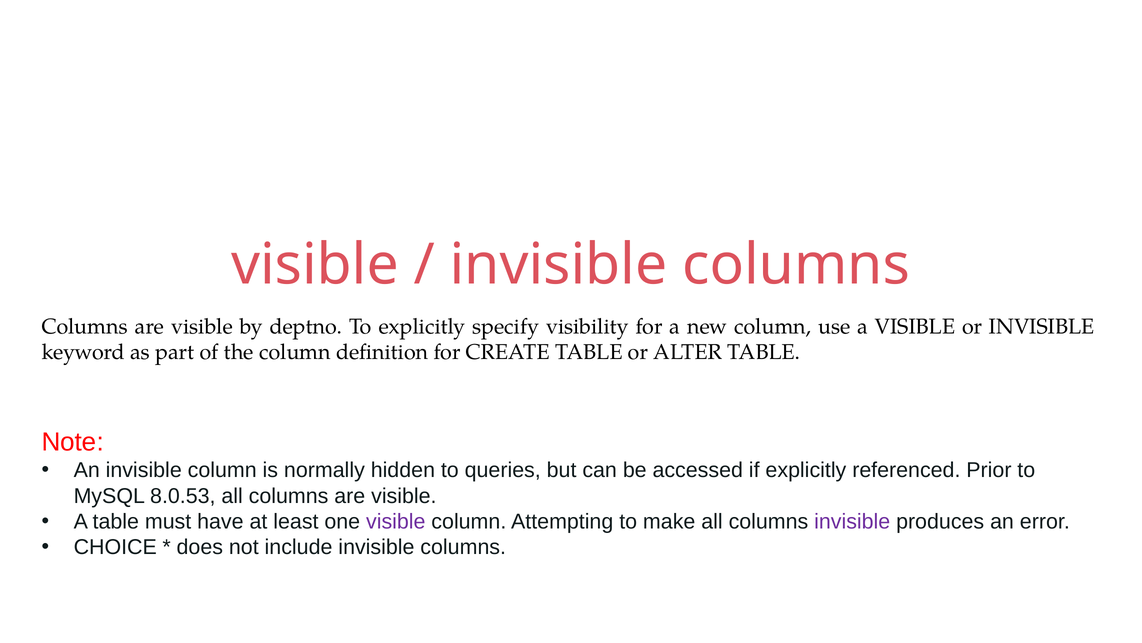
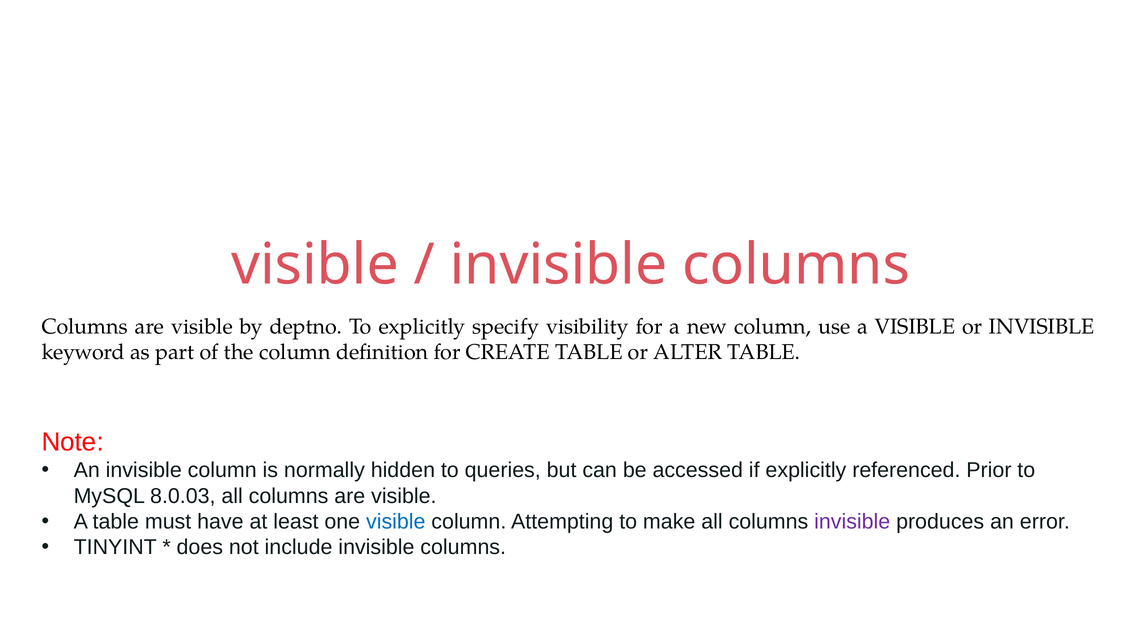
8.0.53: 8.0.53 -> 8.0.03 (183, 495)
visible colour: purple -> blue (396, 521)
CHOICE: CHOICE -> TINYINT (115, 547)
